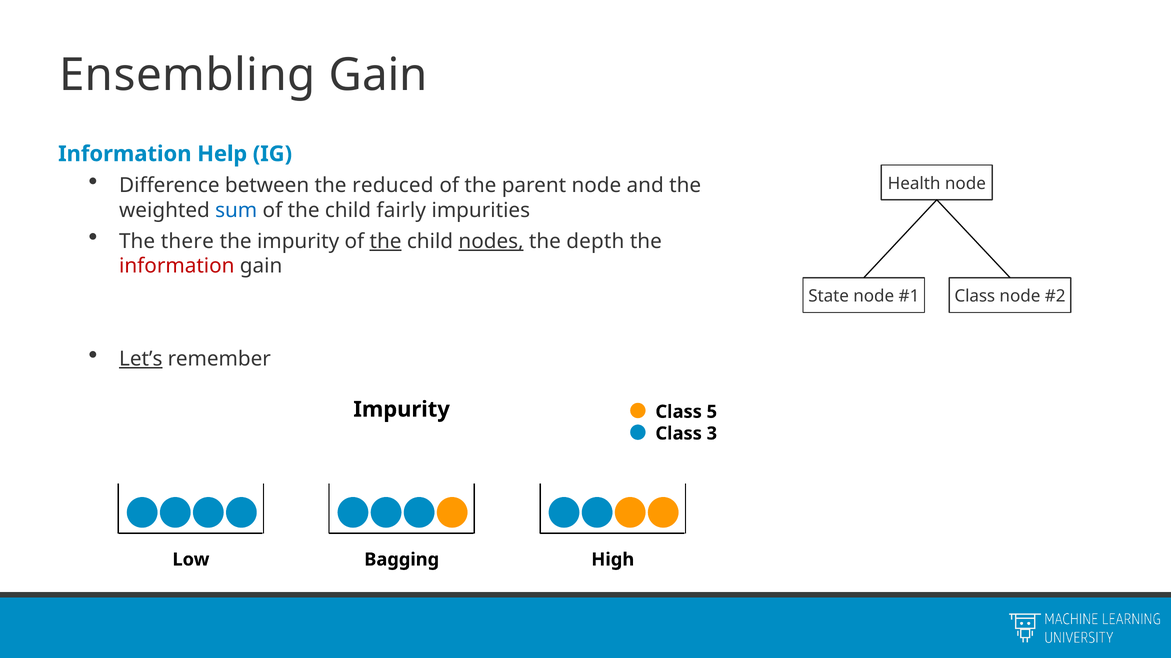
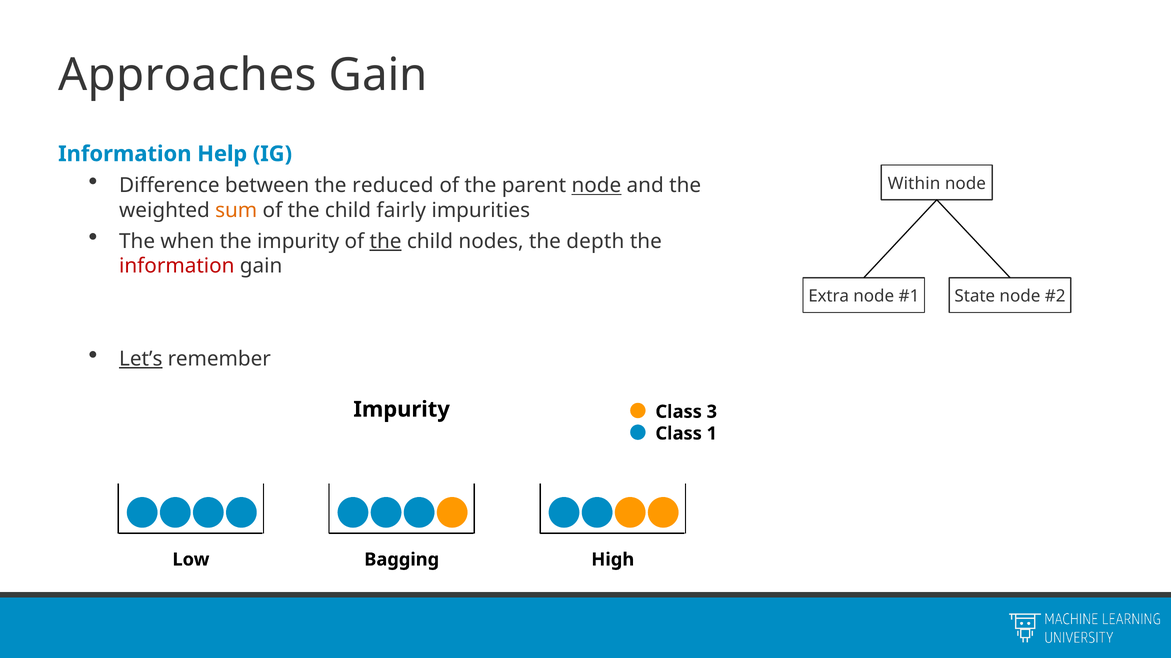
Ensembling: Ensembling -> Approaches (187, 75)
node underline: none -> present (596, 186)
Health: Health -> Within (914, 184)
sum colour: blue -> orange (236, 211)
there: there -> when (187, 241)
nodes underline: present -> none (491, 241)
State: State -> Extra (829, 297)
Class: Class -> State (975, 297)
5: 5 -> 3 (712, 412)
3: 3 -> 1 (712, 434)
